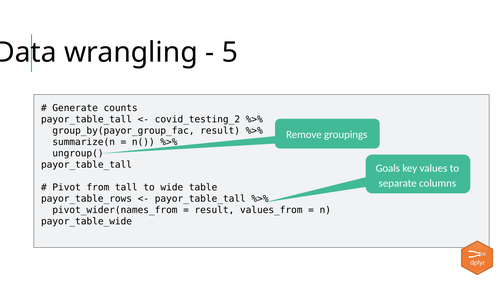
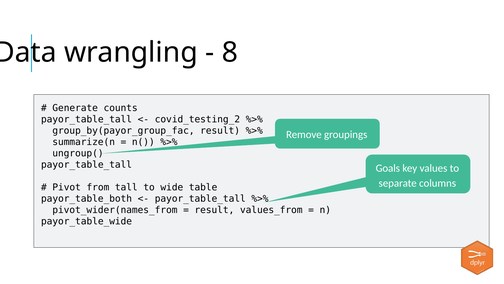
5: 5 -> 8 (230, 52)
payor_table_rows: payor_table_rows -> payor_table_both (87, 198)
